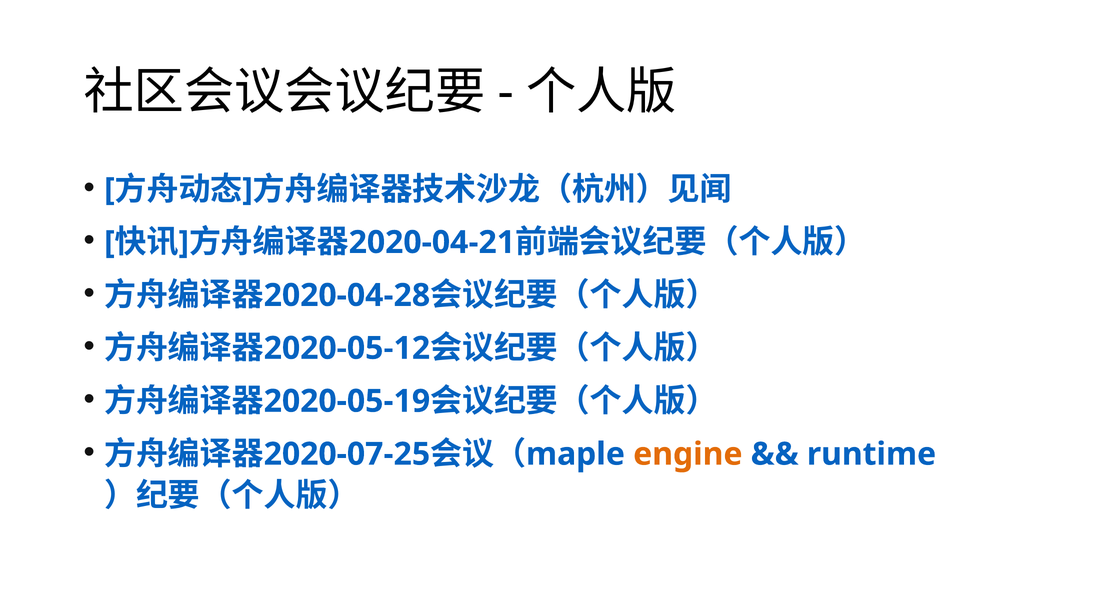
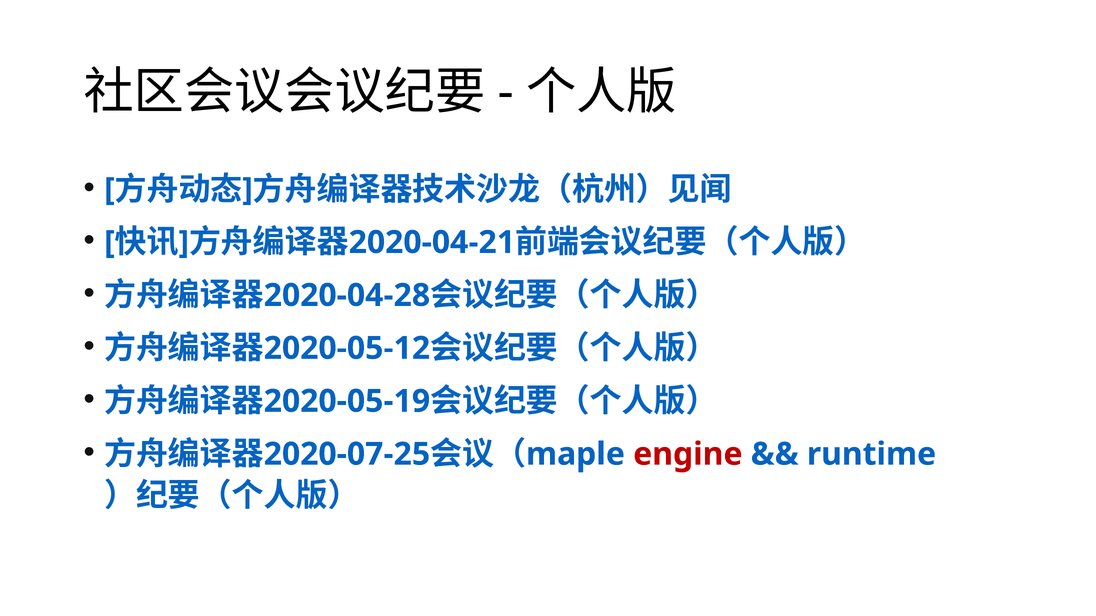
engine colour: orange -> red (688, 455)
